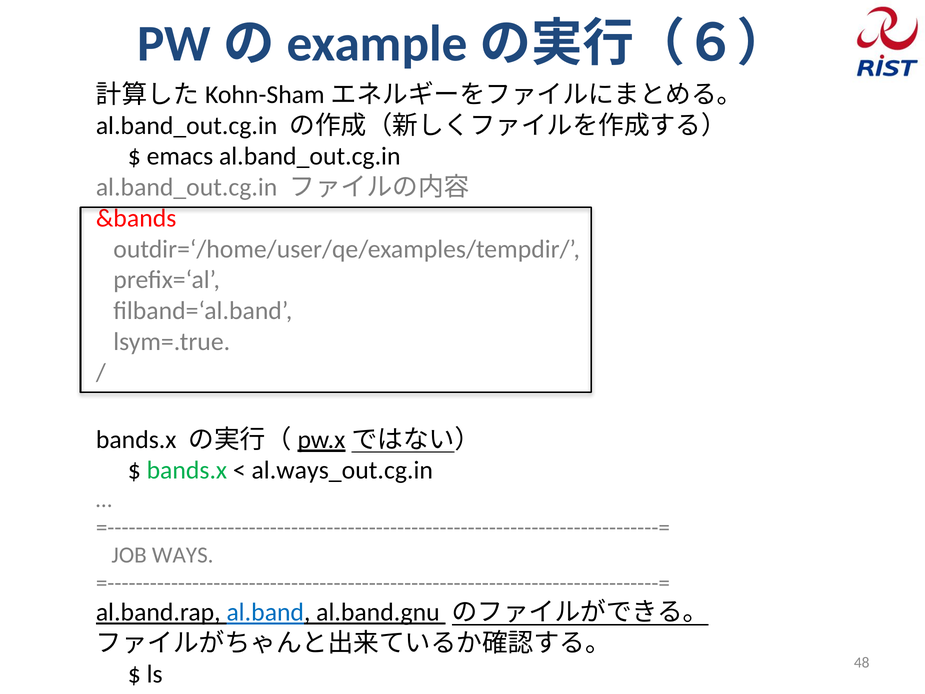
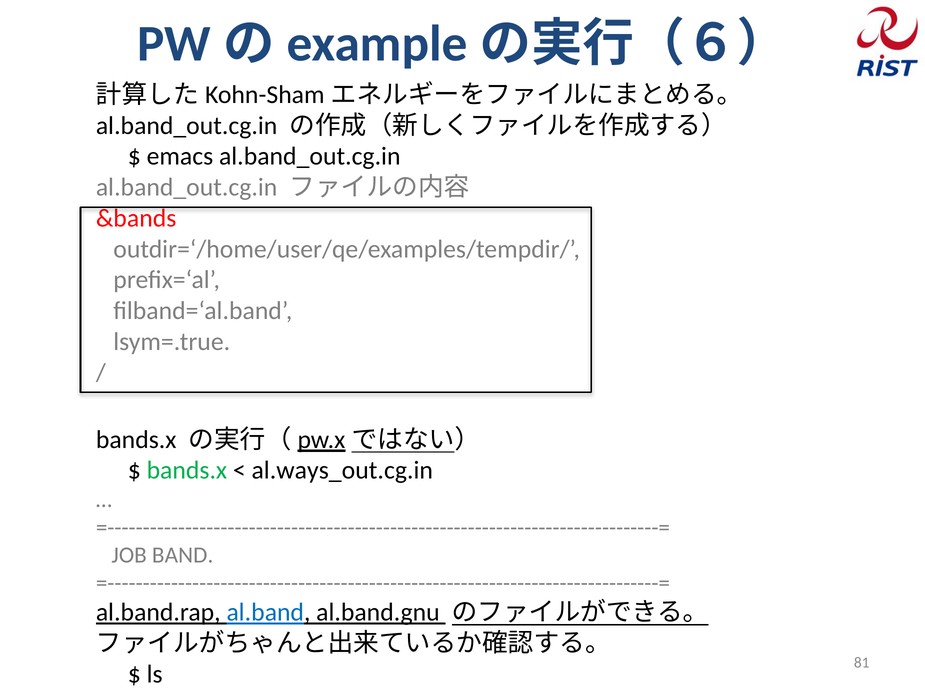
WAYS: WAYS -> BAND (183, 555)
48: 48 -> 81 (862, 662)
